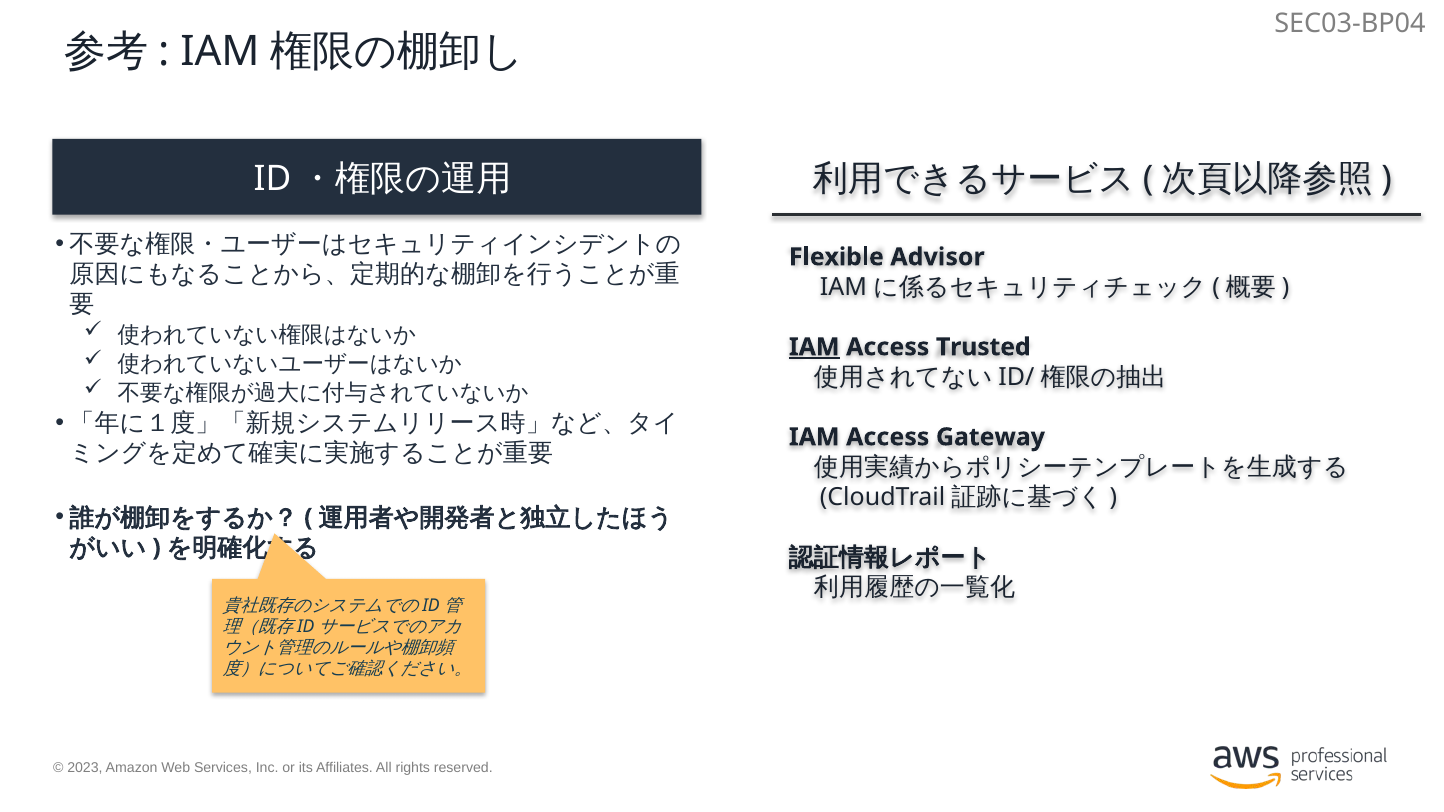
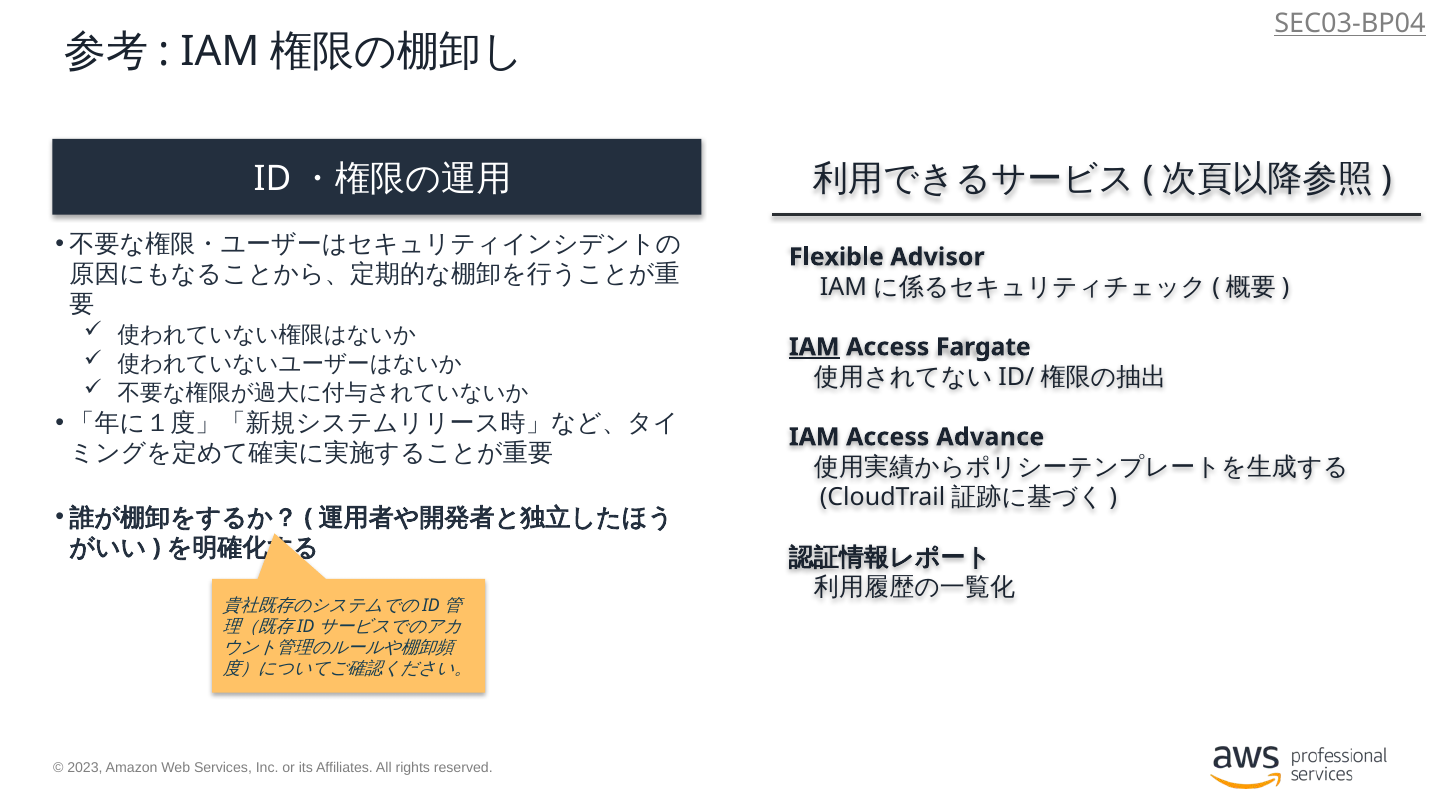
SEC03-BP04 underline: none -> present (1350, 24)
Trusted: Trusted -> Fargate (983, 347)
Gateway: Gateway -> Advance (990, 437)
